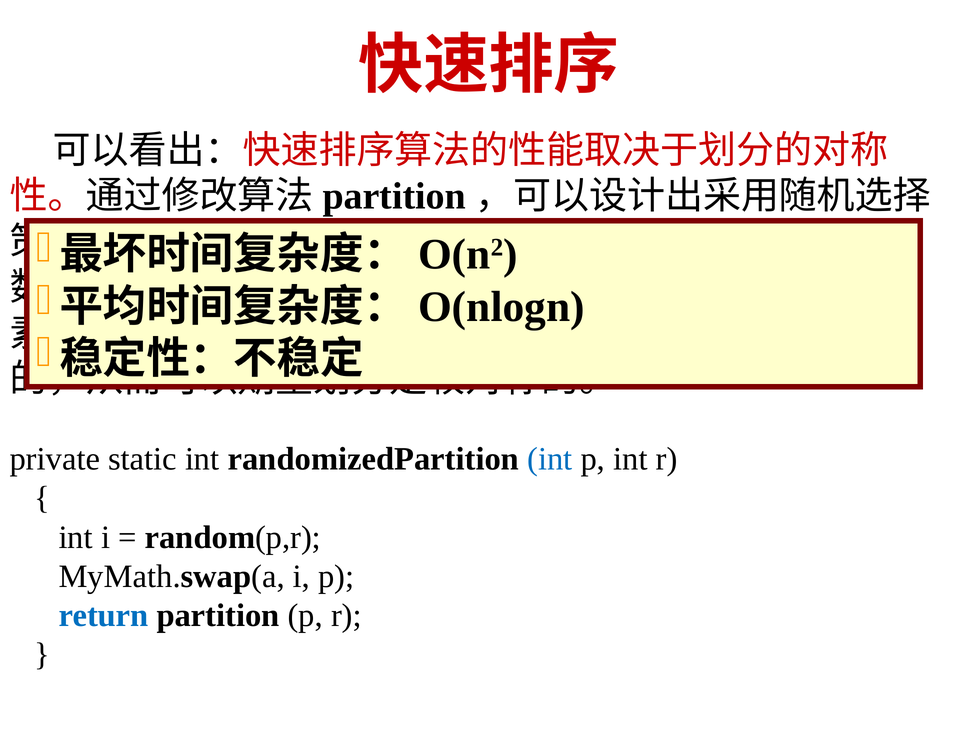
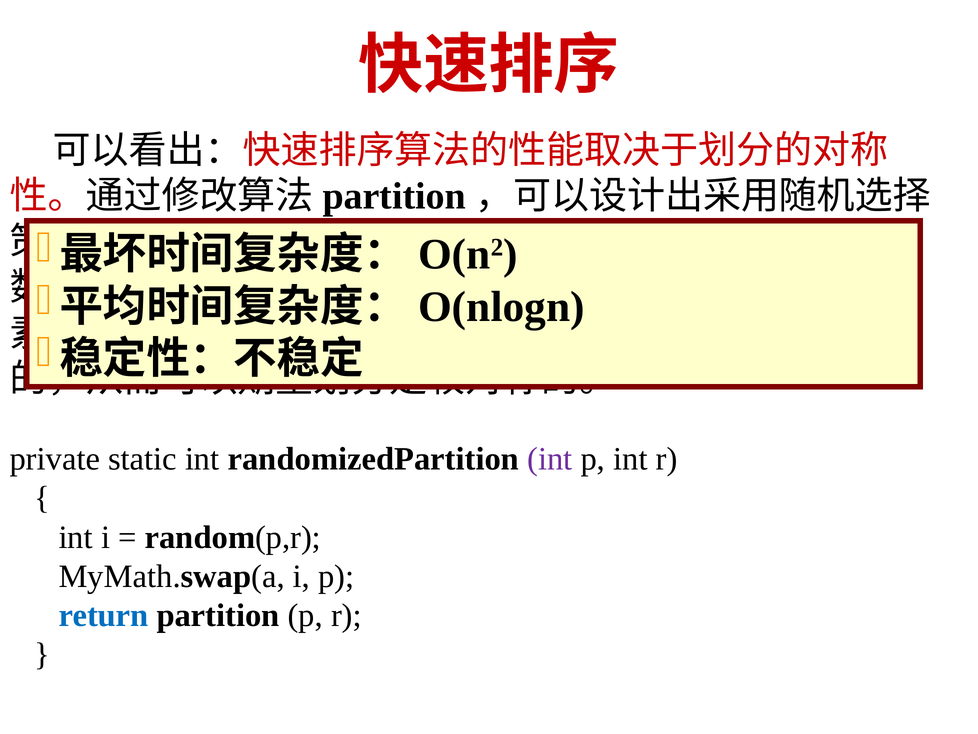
int colour: blue -> purple (550, 459)
